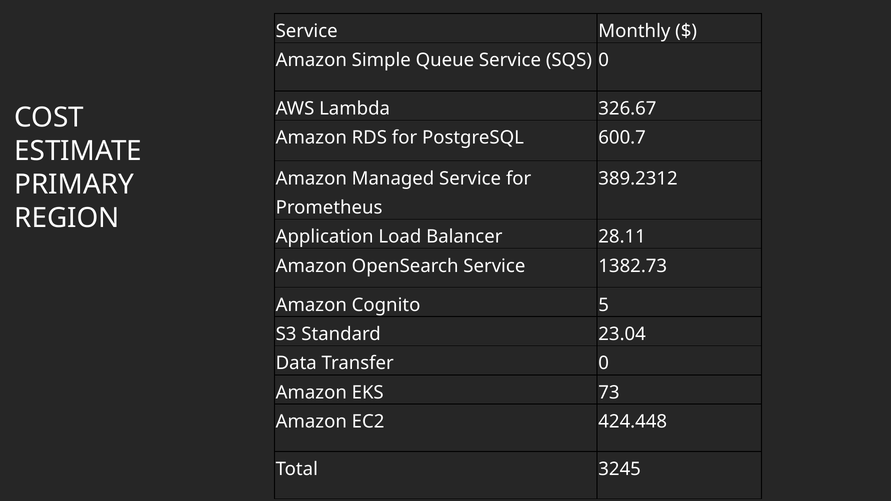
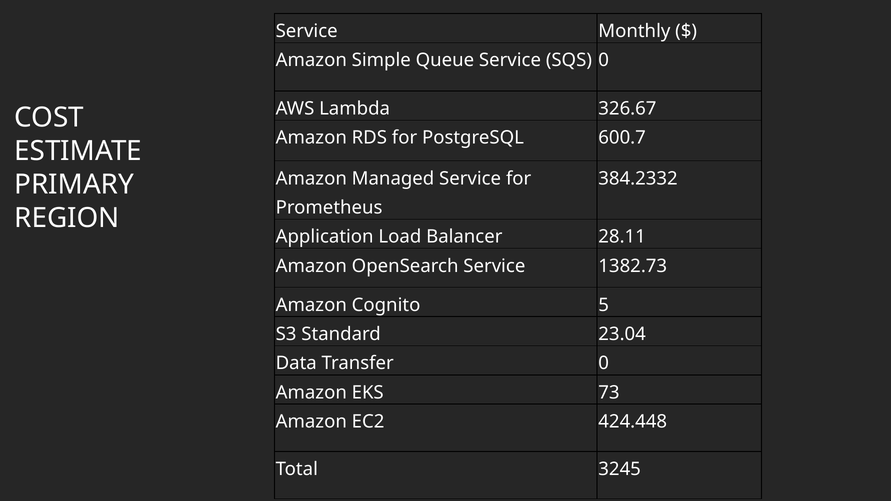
389.2312: 389.2312 -> 384.2332 (638, 178)
